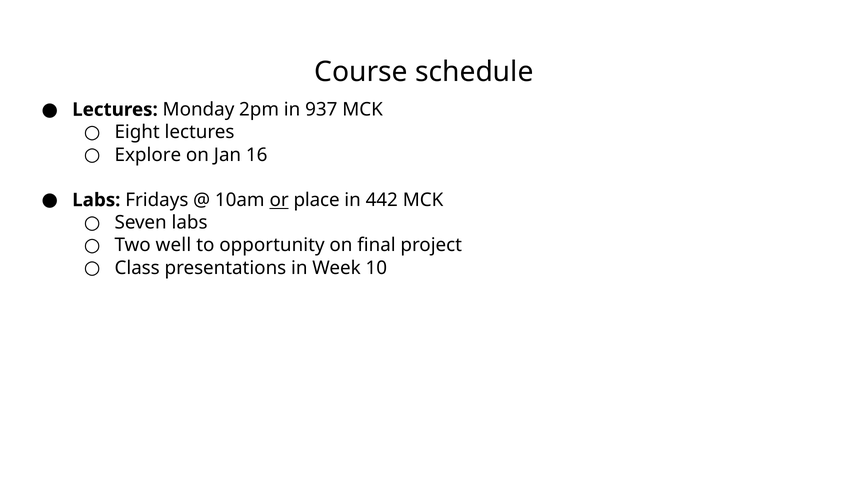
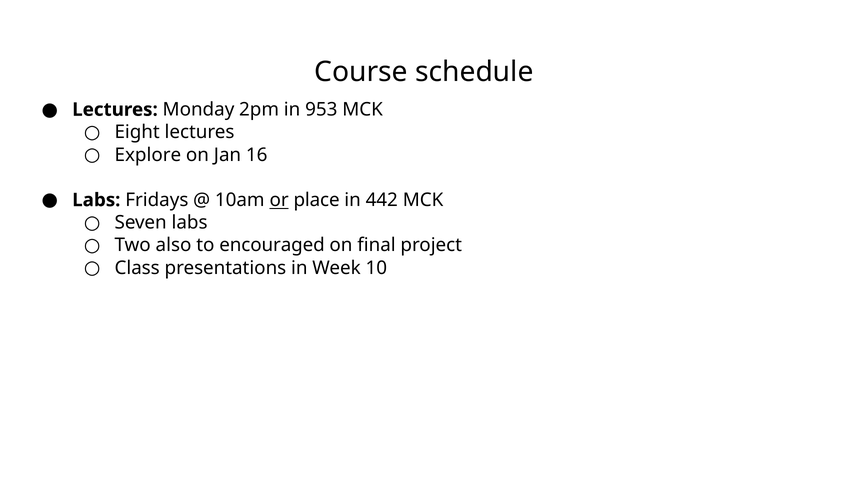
937: 937 -> 953 (321, 110)
well: well -> also (173, 245)
opportunity: opportunity -> encouraged (272, 245)
